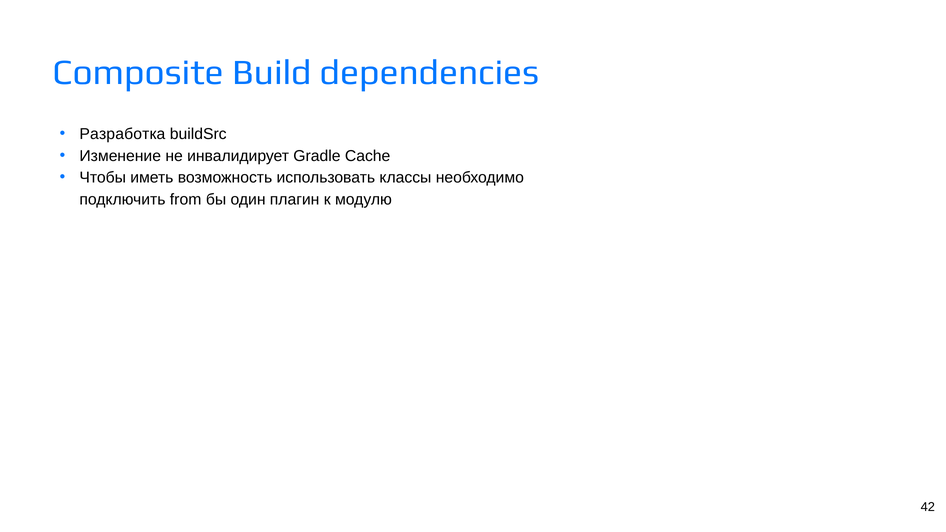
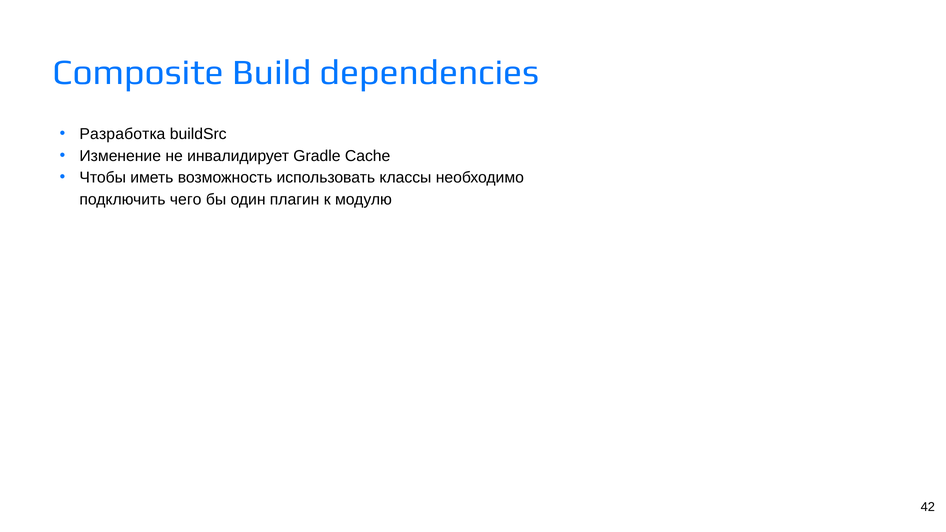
from: from -> чего (186, 199)
